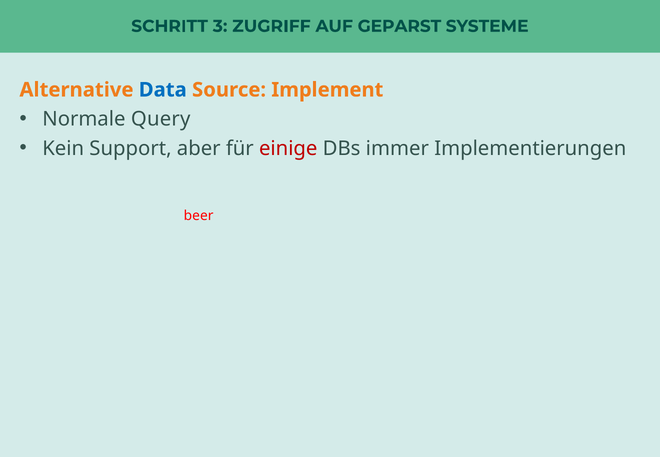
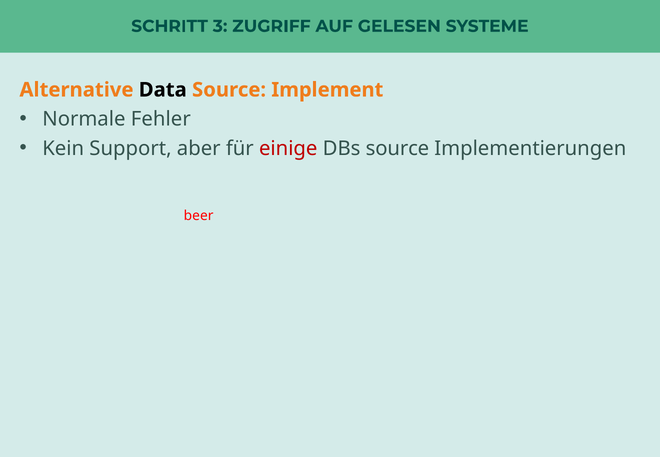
GEPARST: GEPARST -> GELESEN (399, 26)
Data colour: blue -> black (163, 90)
Query: Query -> Fehler (161, 119)
DBs immer: immer -> source (397, 148)
